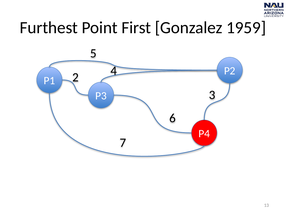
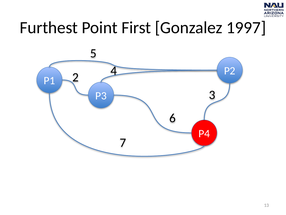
1959: 1959 -> 1997 (246, 28)
